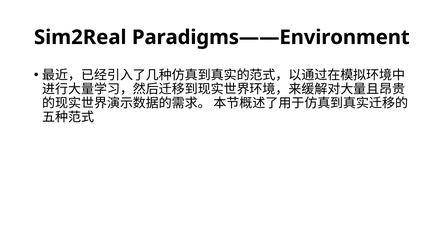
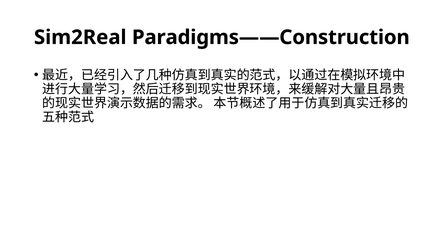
Paradigms——Environment: Paradigms——Environment -> Paradigms——Construction (271, 37)
